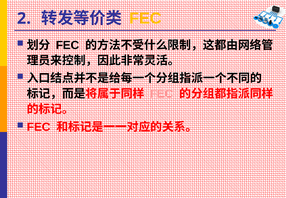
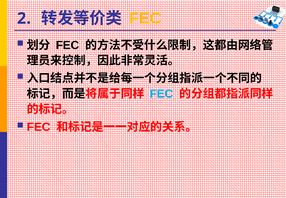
FEC colour: pink -> light blue (162, 94)
